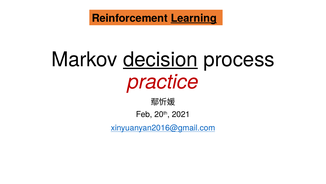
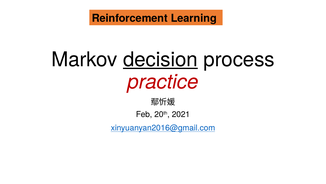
Learning underline: present -> none (194, 18)
